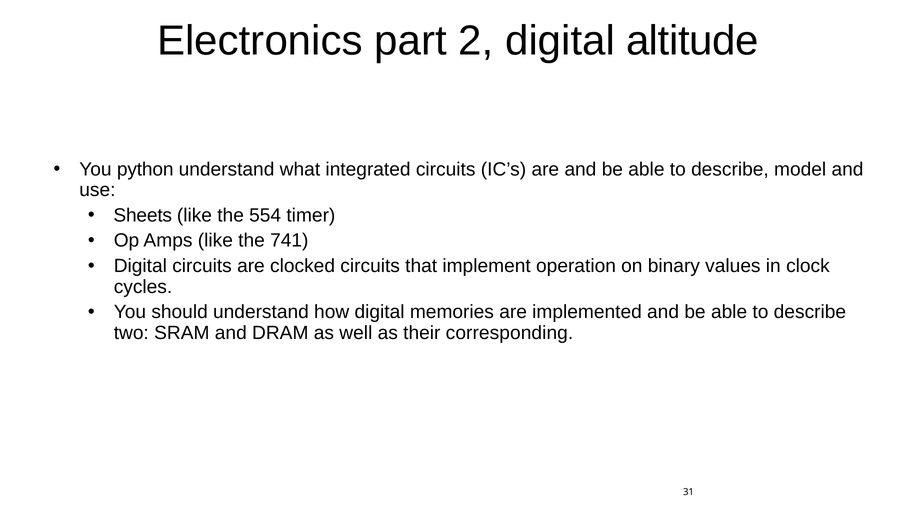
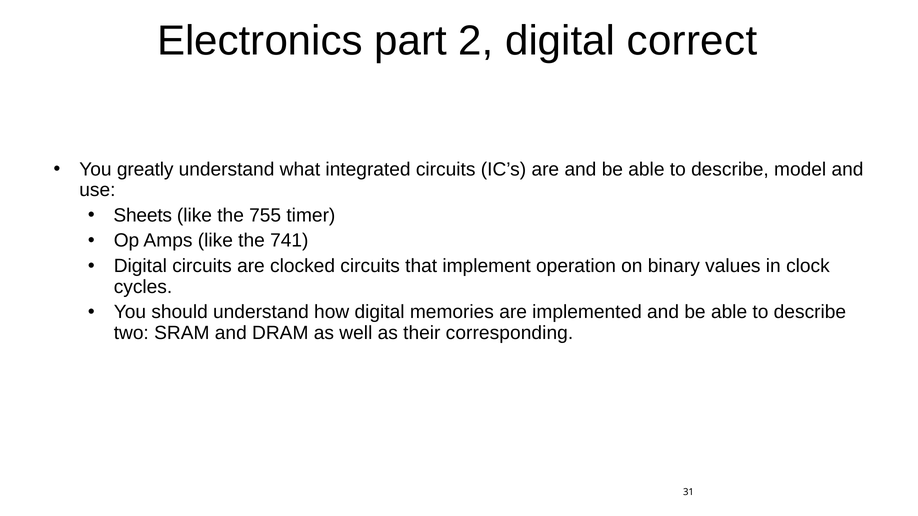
altitude: altitude -> correct (692, 41)
python: python -> greatly (145, 169)
554: 554 -> 755 (265, 215)
